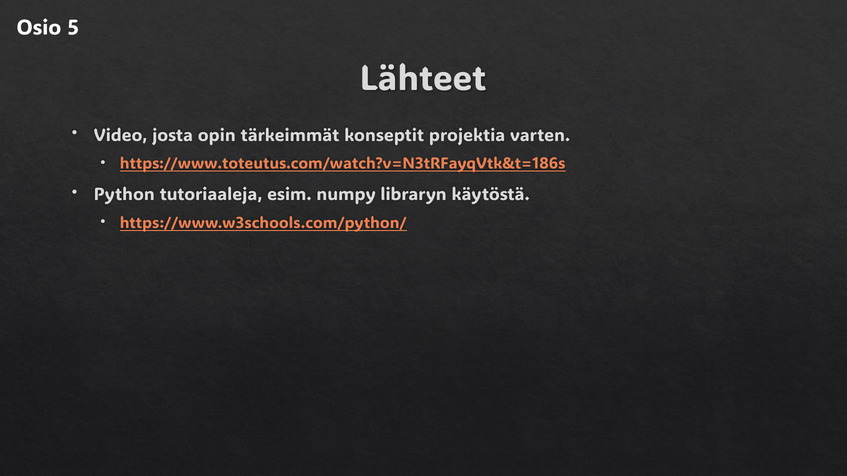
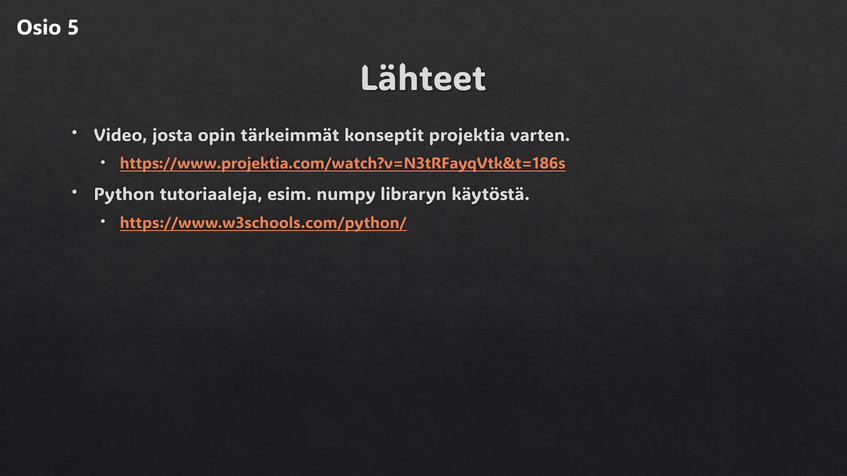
https://www.toteutus.com/watch?v=N3tRFayqVtk&t=186s: https://www.toteutus.com/watch?v=N3tRFayqVtk&t=186s -> https://www.projektia.com/watch?v=N3tRFayqVtk&t=186s (343, 164)
